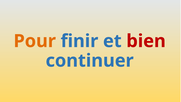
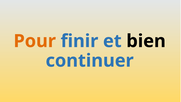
bien colour: red -> black (146, 41)
